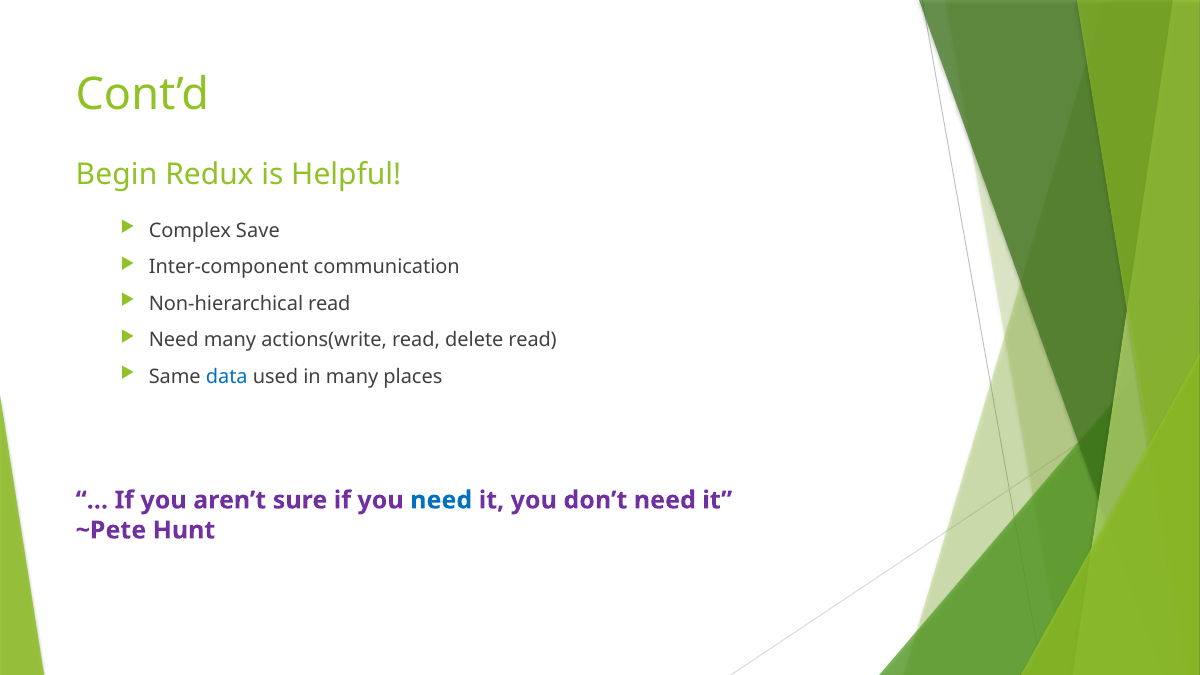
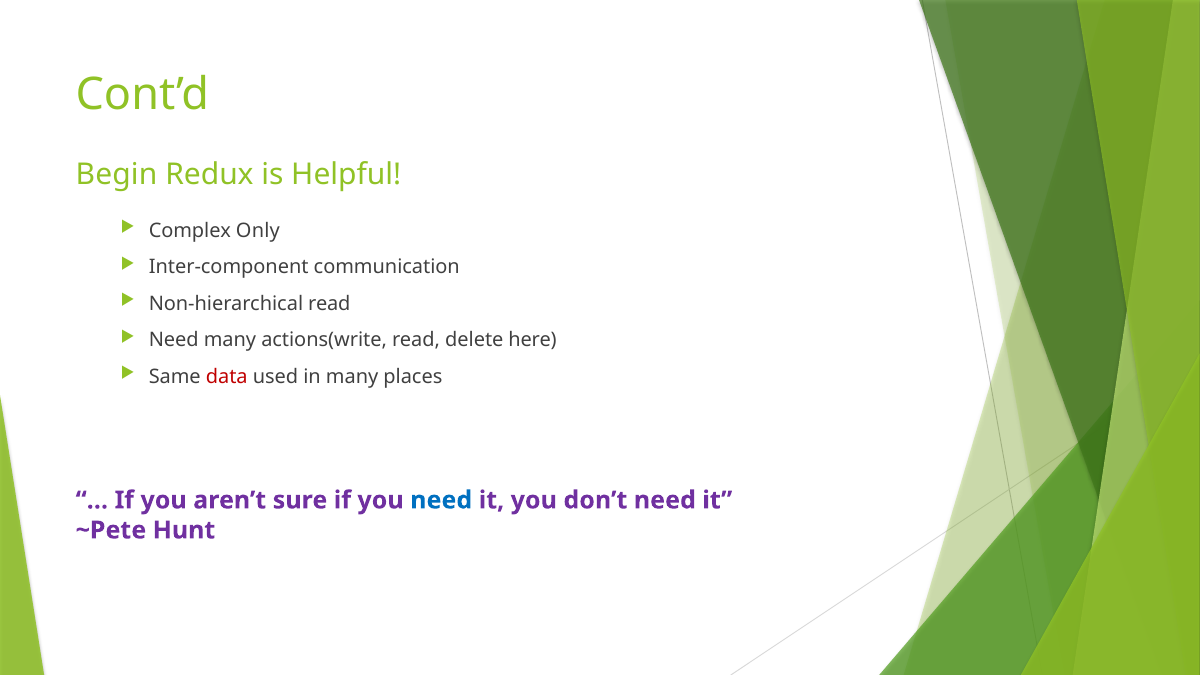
Save: Save -> Only (258, 231)
delete read: read -> here (533, 340)
data colour: blue -> red (227, 377)
